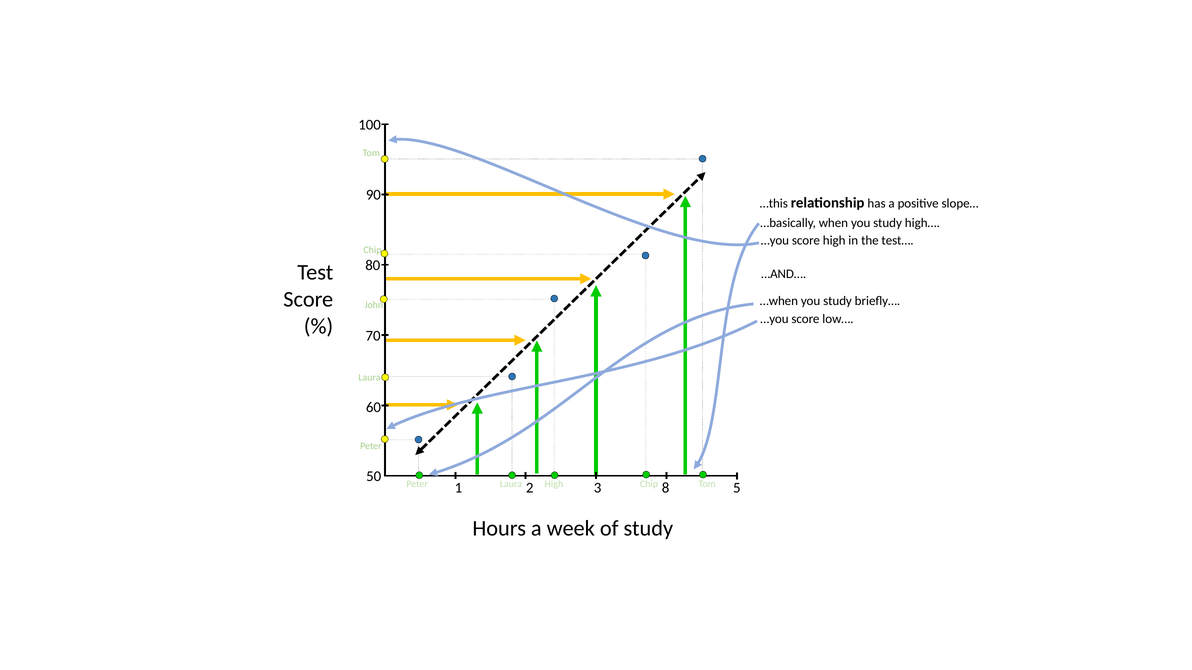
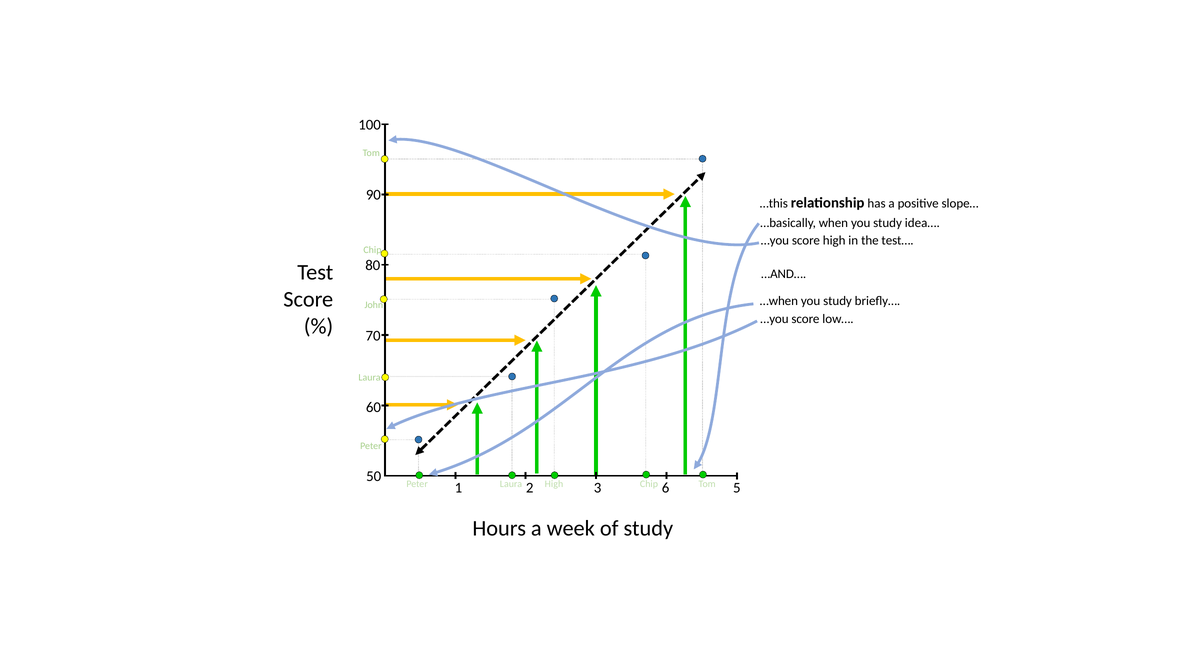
high…: high… -> idea… (922, 223)
8: 8 -> 6 (666, 488)
